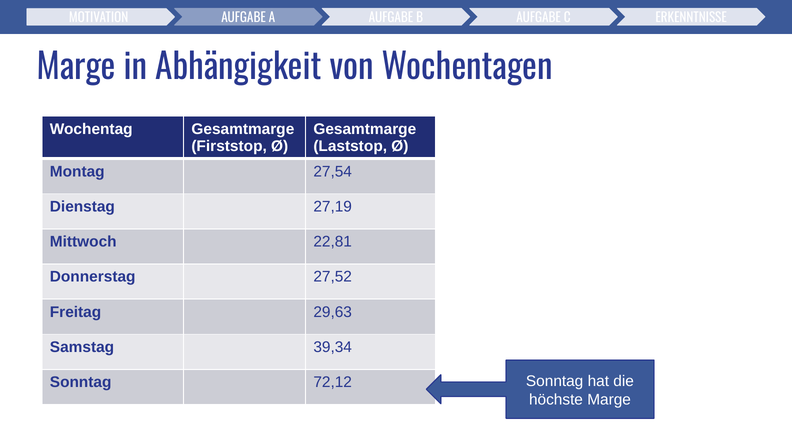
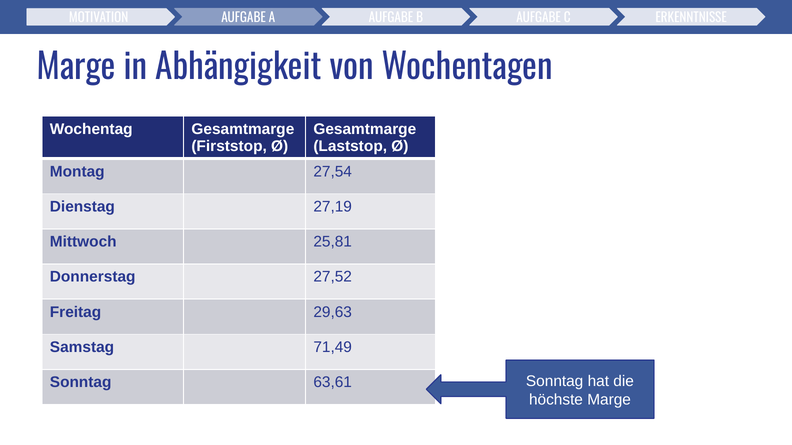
22,81: 22,81 -> 25,81 (333, 242)
39,34: 39,34 -> 71,49 (333, 348)
72,12: 72,12 -> 63,61 (333, 383)
